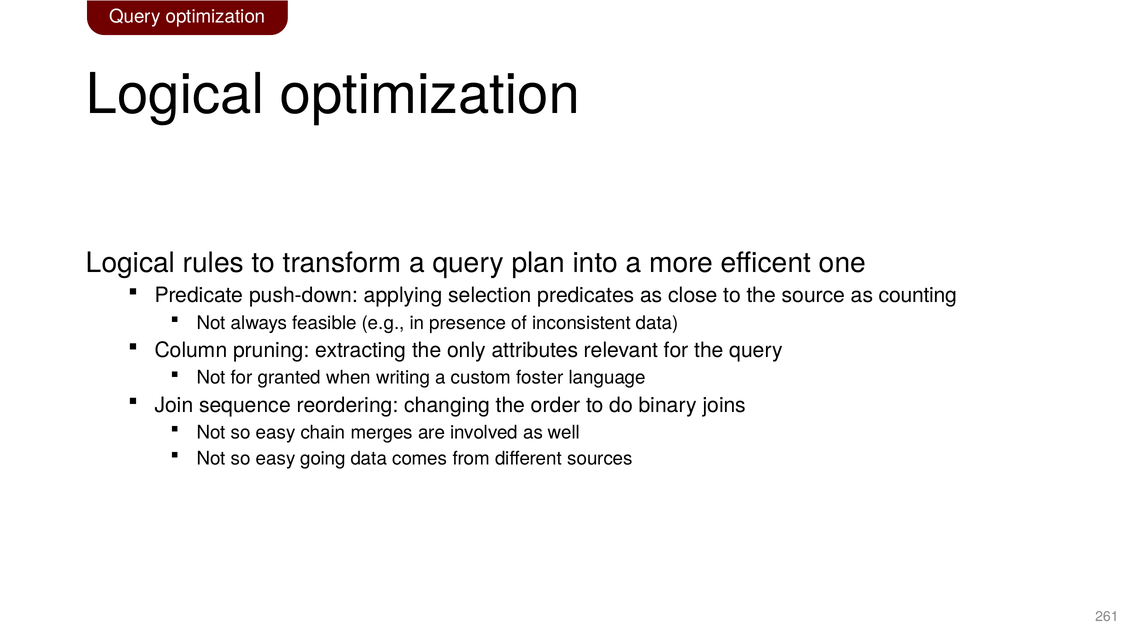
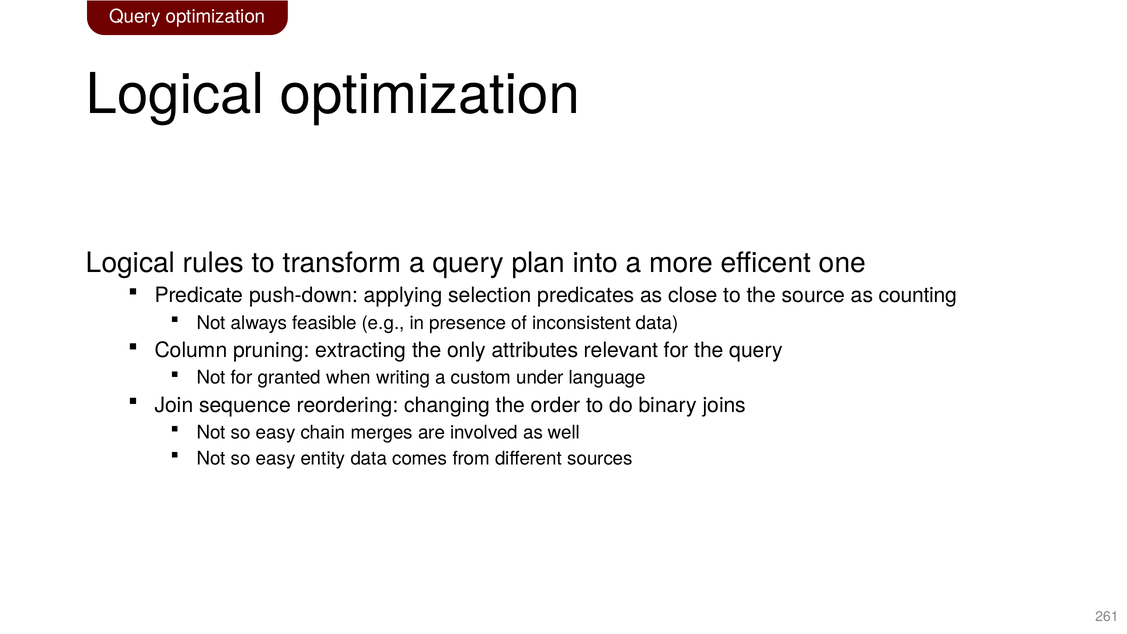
foster: foster -> under (540, 378)
going: going -> entity (323, 459)
